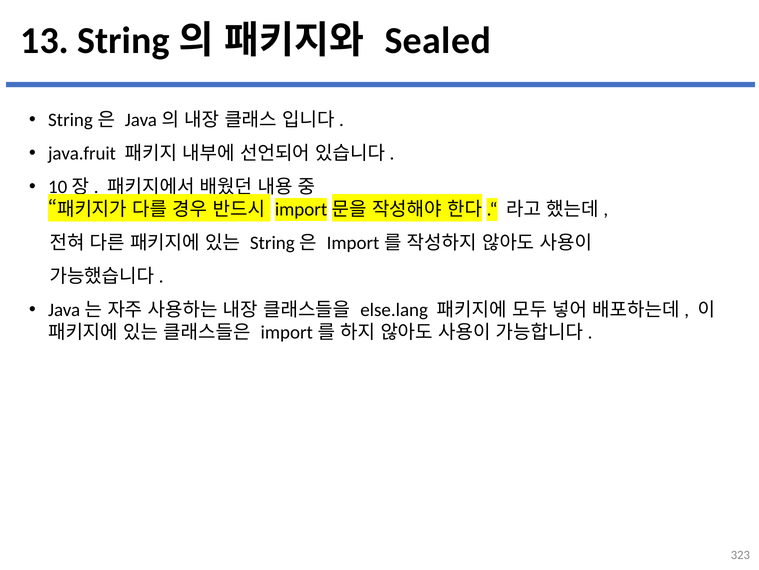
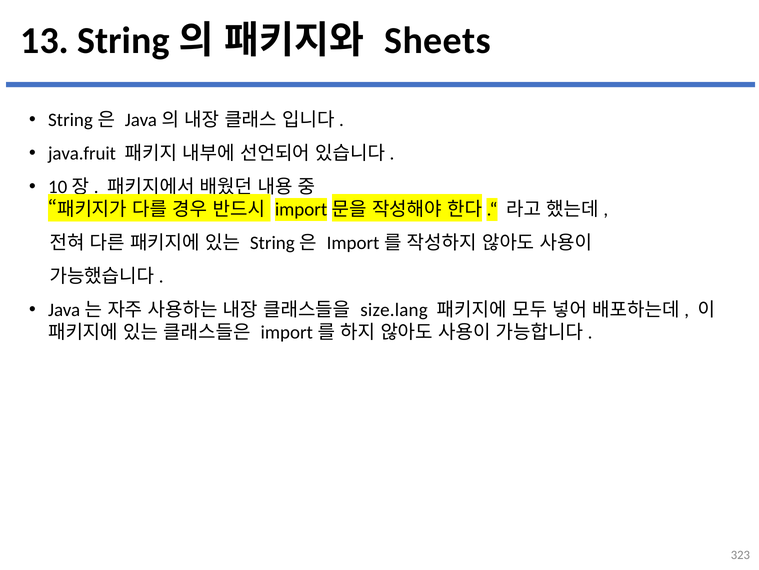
Sealed: Sealed -> Sheets (438, 41)
else.lang: else.lang -> size.lang (394, 309)
